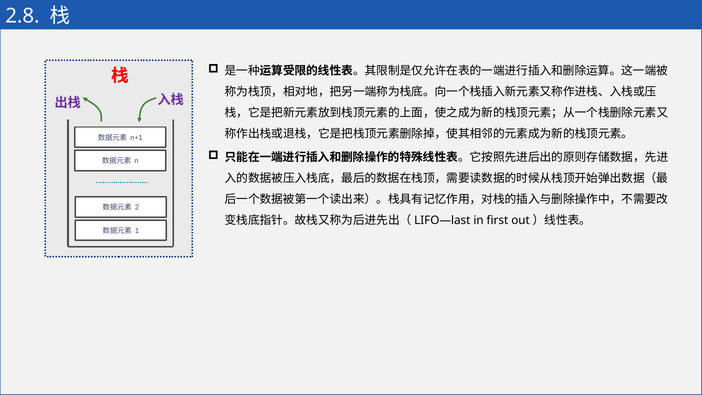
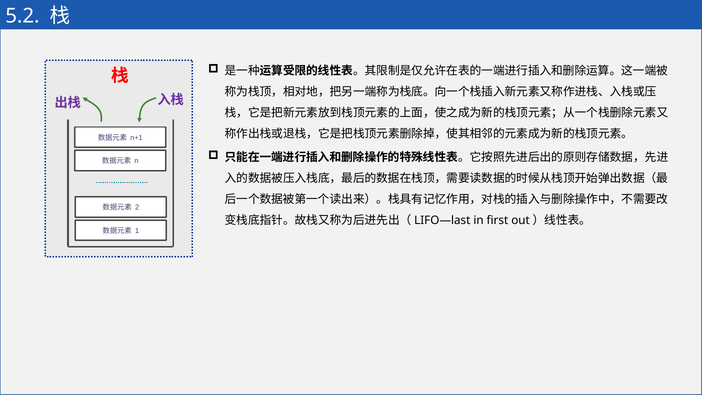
2.8: 2.8 -> 5.2 (22, 16)
